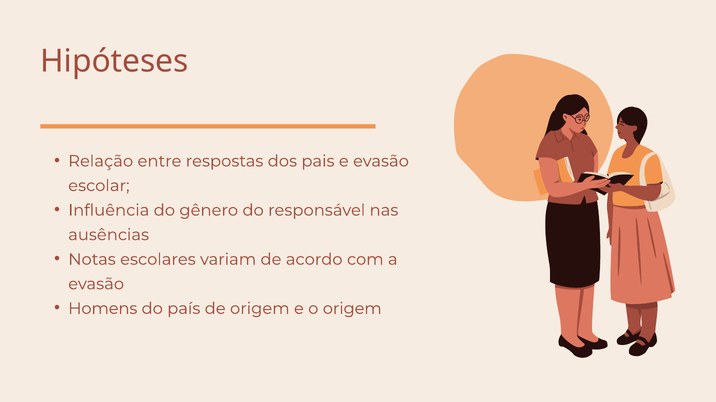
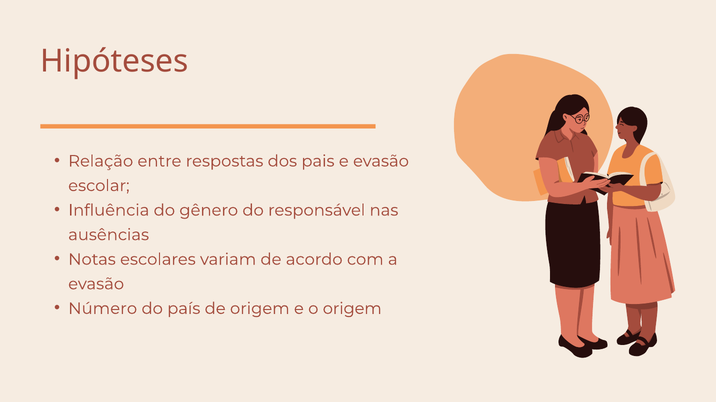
Homens: Homens -> Número (103, 309)
